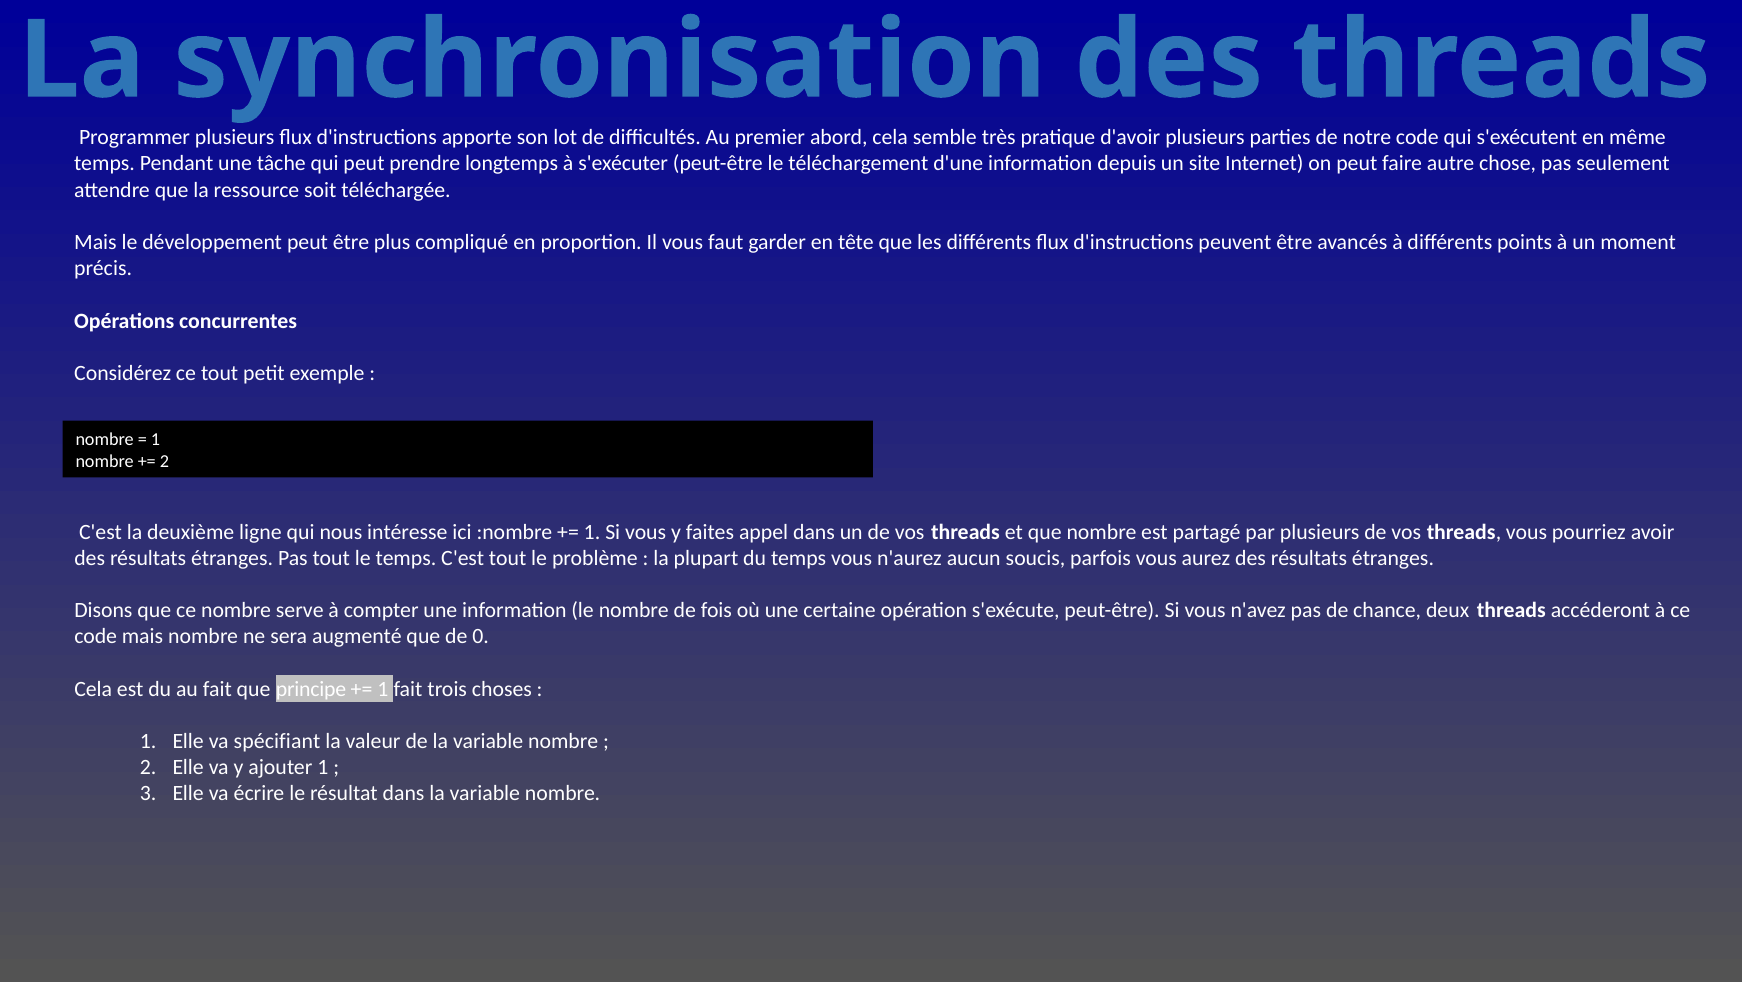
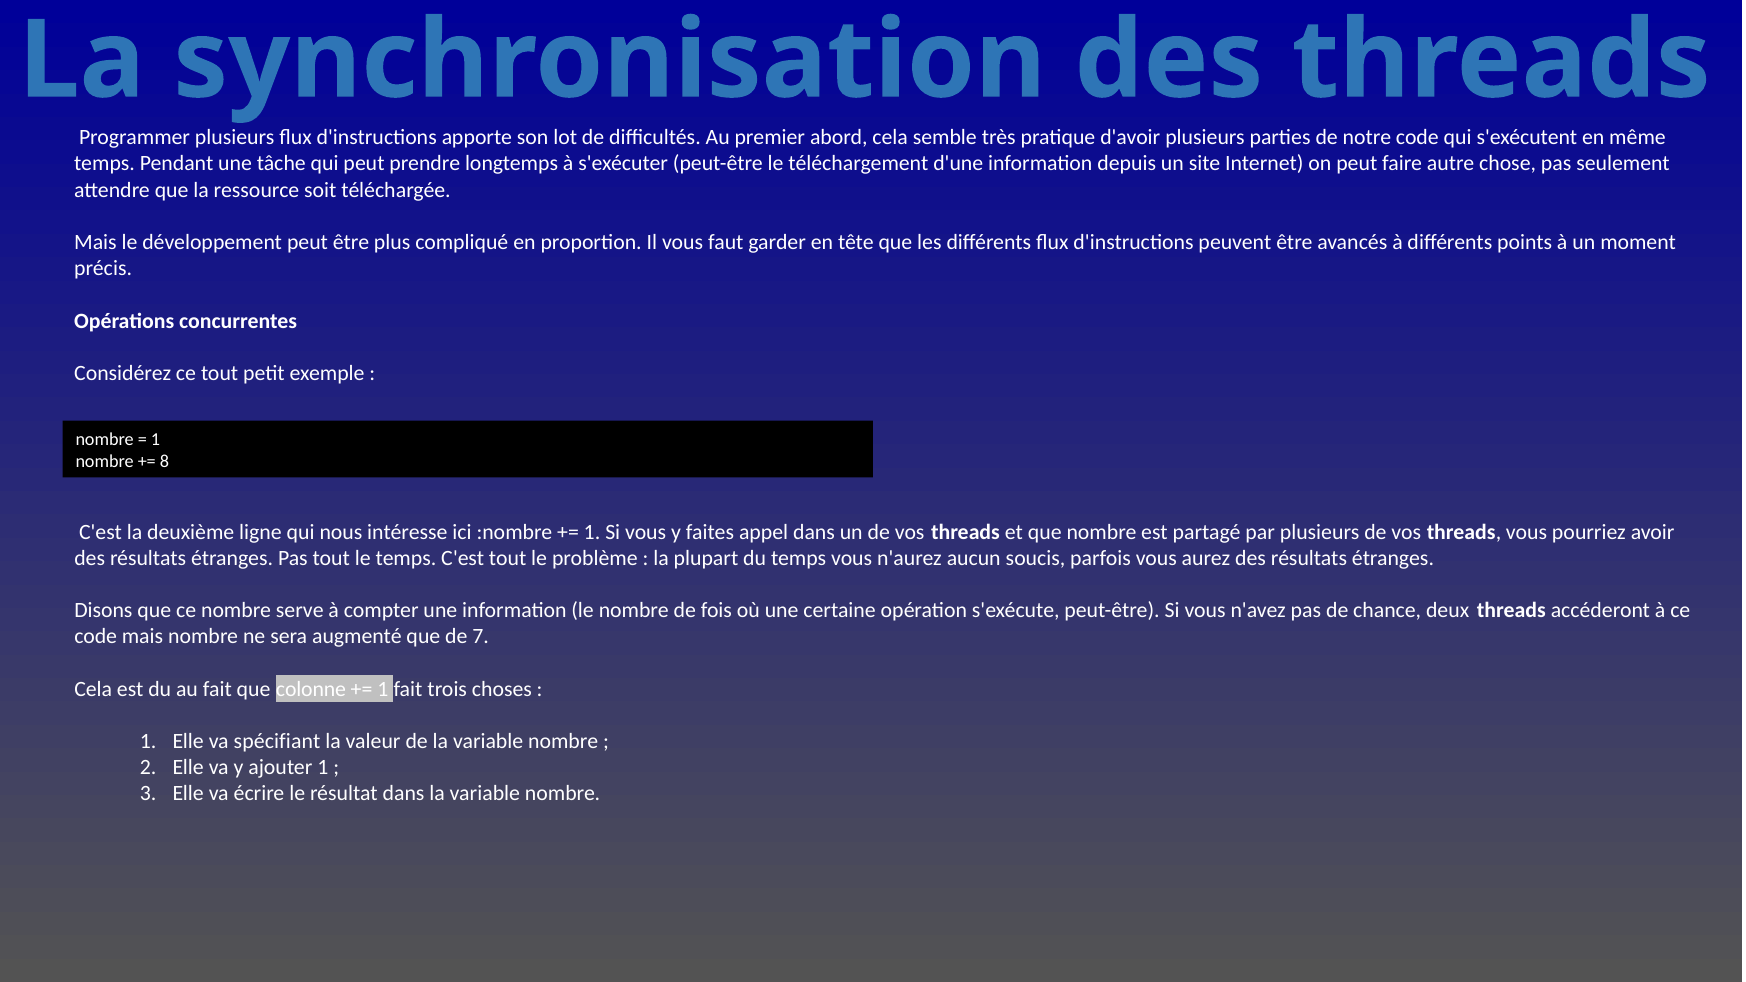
2: 2 -> 8 (164, 461)
0: 0 -> 7 (481, 637)
principe: principe -> colonne (311, 689)
